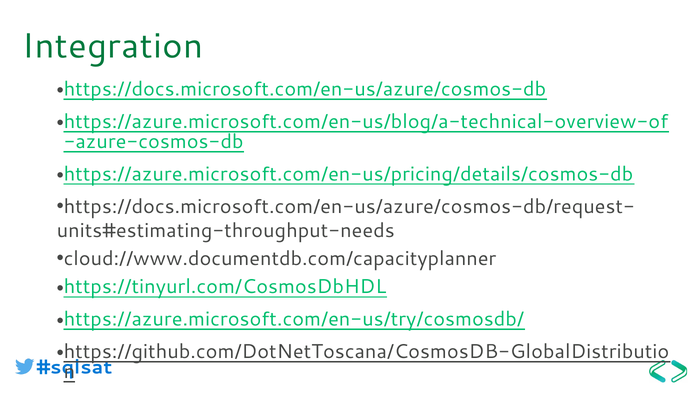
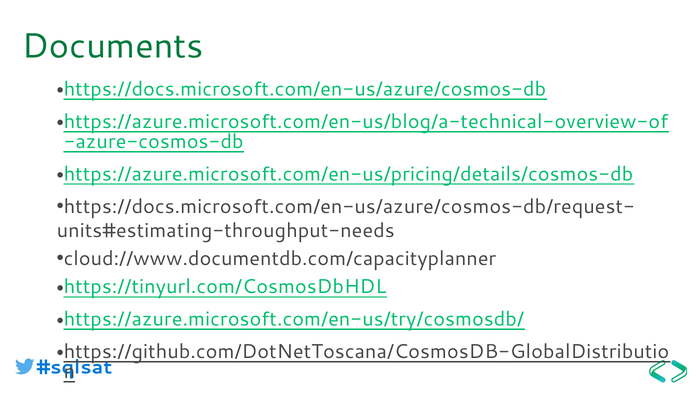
Integration: Integration -> Documents (113, 46)
